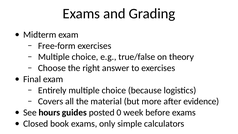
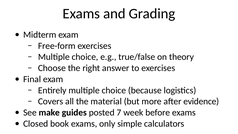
hours: hours -> make (49, 112)
0: 0 -> 7 (119, 112)
